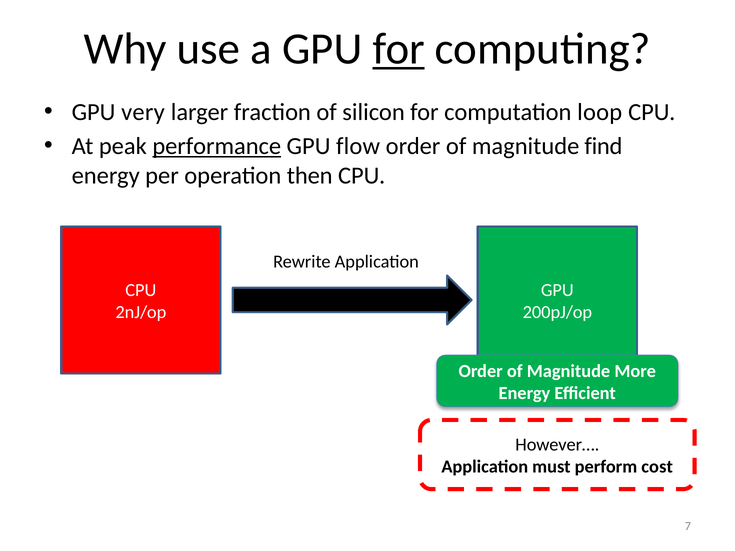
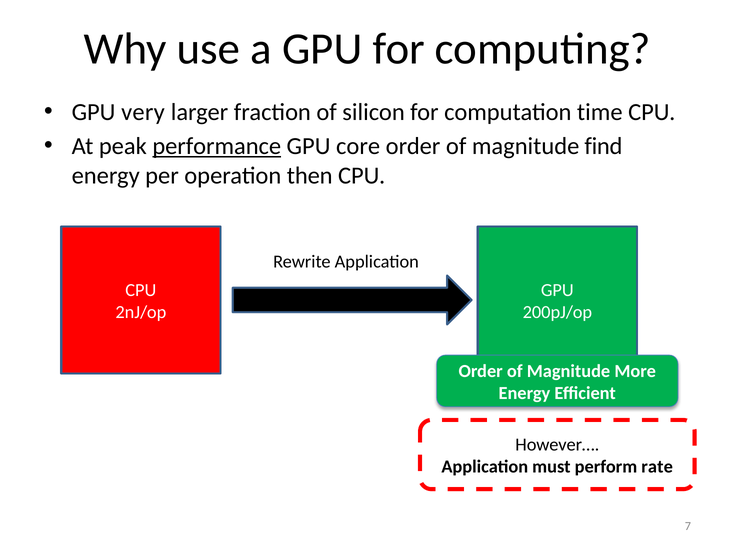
for underline: present -> none (399, 49)
loop: loop -> time (600, 112)
flow: flow -> core (358, 146)
cost: cost -> rate (657, 467)
